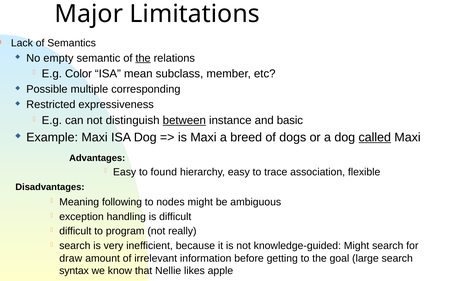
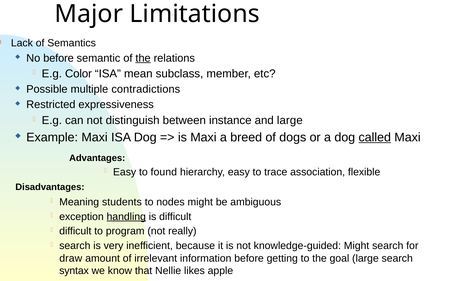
No empty: empty -> before (59, 58)
corresponding: corresponding -> contradictions (146, 89)
between underline: present -> none (184, 120)
and basic: basic -> large (290, 120)
following: following -> students (122, 202)
handling underline: none -> present (126, 217)
